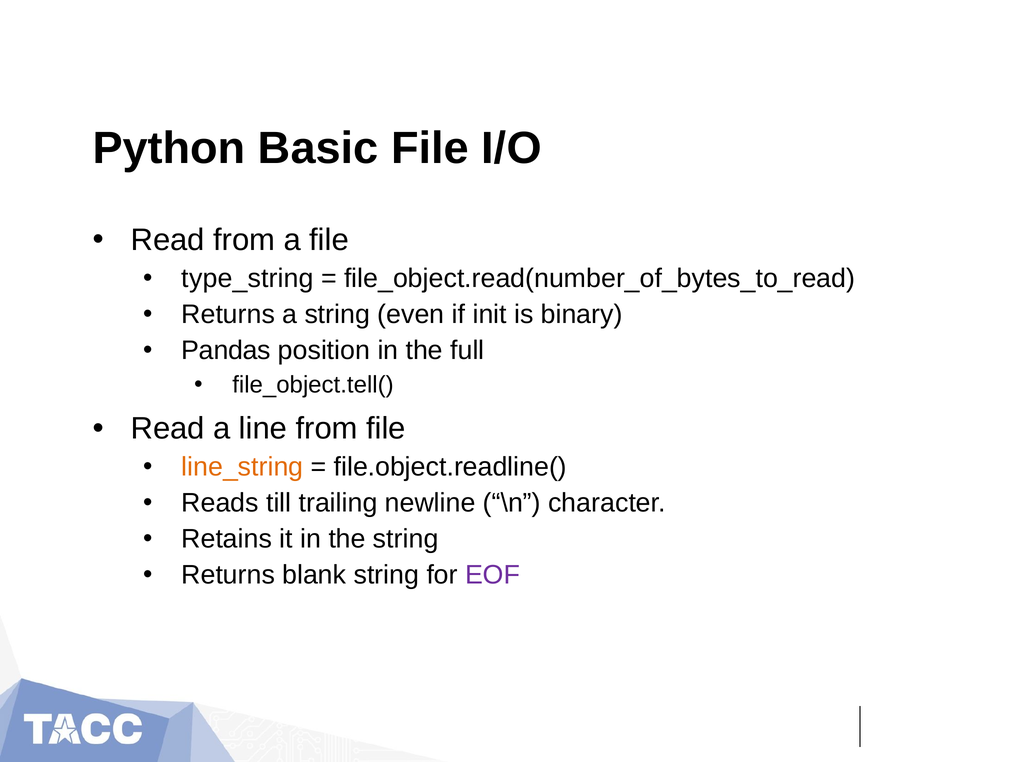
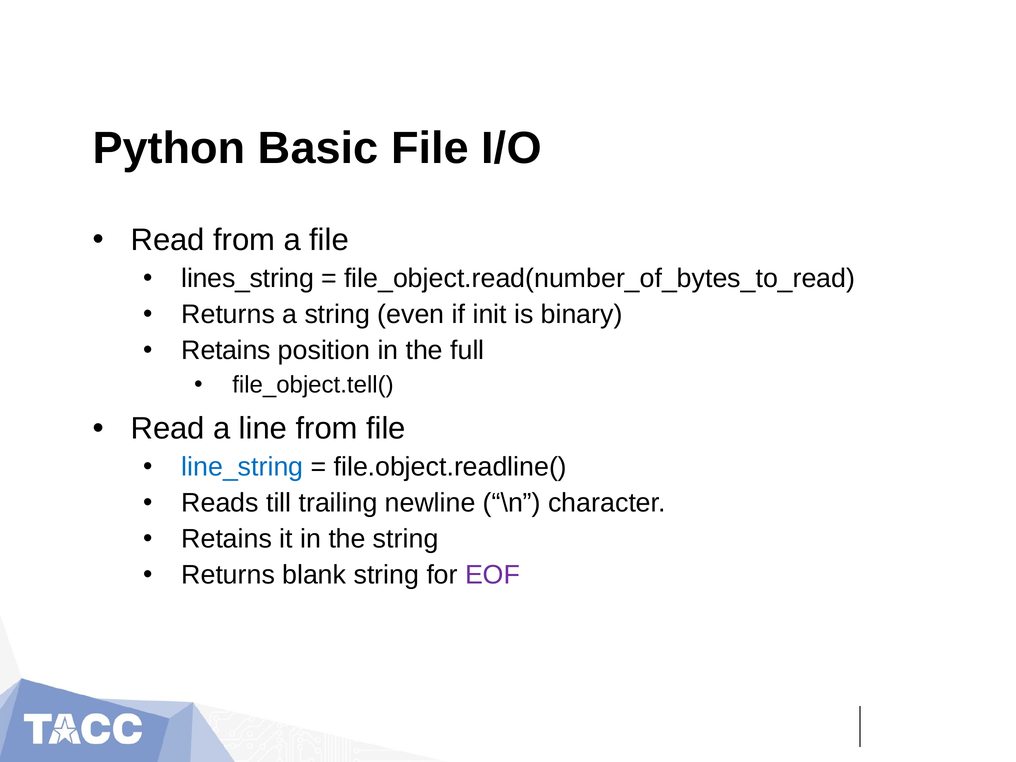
type_string: type_string -> lines_string (248, 278)
Pandas: Pandas -> Retains (226, 350)
line_string colour: orange -> blue (242, 467)
